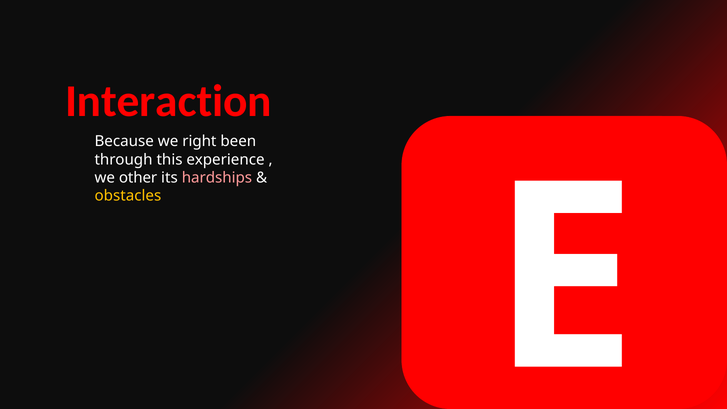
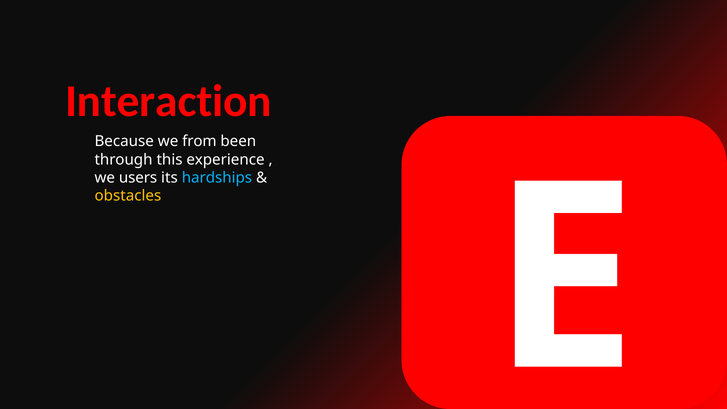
right: right -> from (199, 141)
other: other -> users (138, 178)
hardships colour: pink -> light blue (217, 178)
